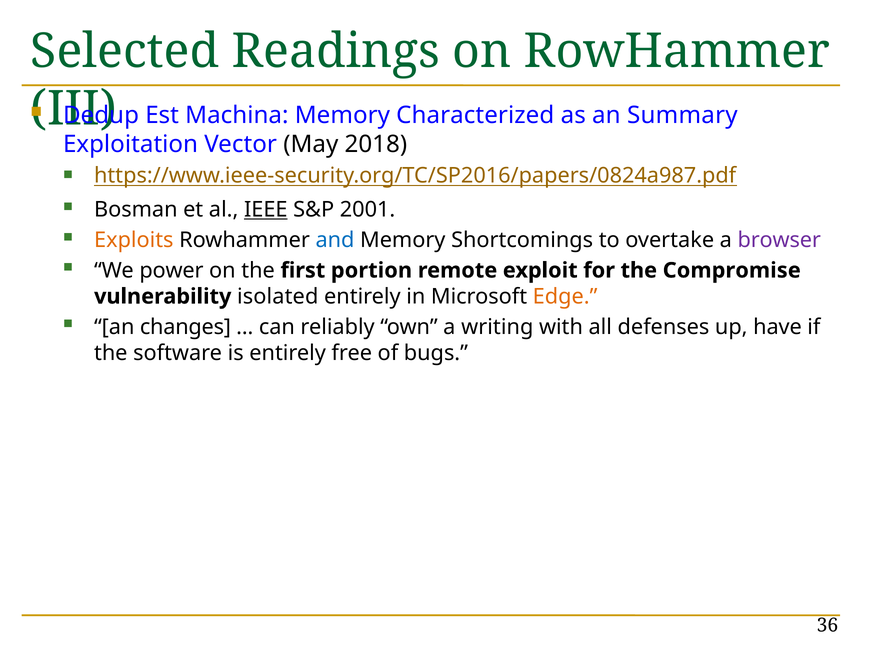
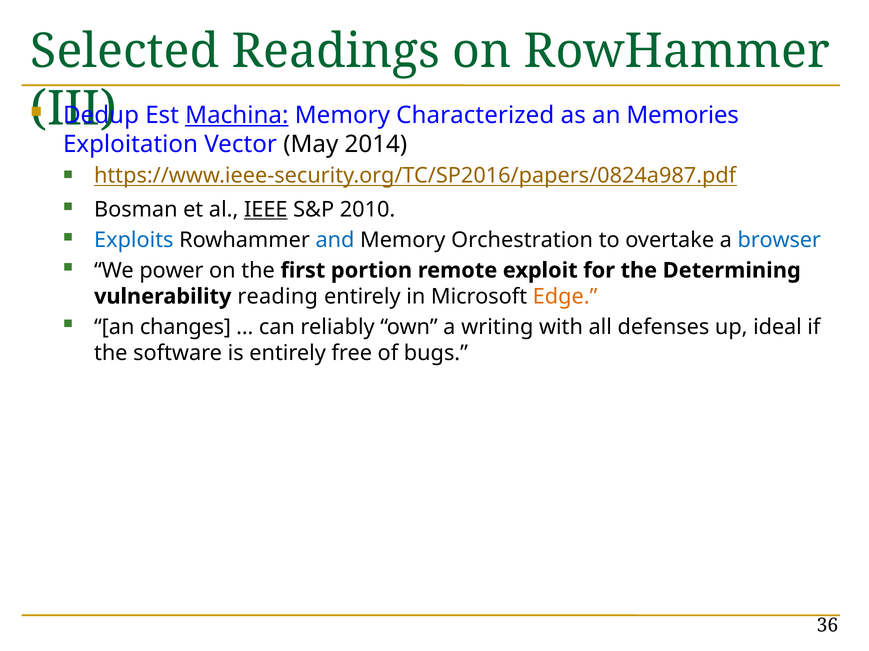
Machina underline: none -> present (237, 115)
Summary: Summary -> Memories (683, 115)
2018: 2018 -> 2014 (376, 144)
2001: 2001 -> 2010 (368, 210)
Exploits colour: orange -> blue (134, 240)
Shortcomings: Shortcomings -> Orchestration (522, 240)
browser colour: purple -> blue (779, 240)
Compromise: Compromise -> Determining (732, 271)
isolated: isolated -> reading (278, 297)
have: have -> ideal (777, 327)
